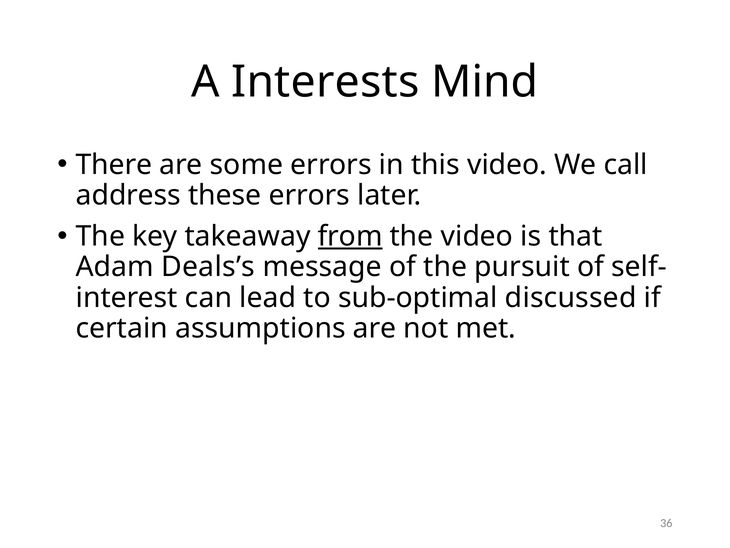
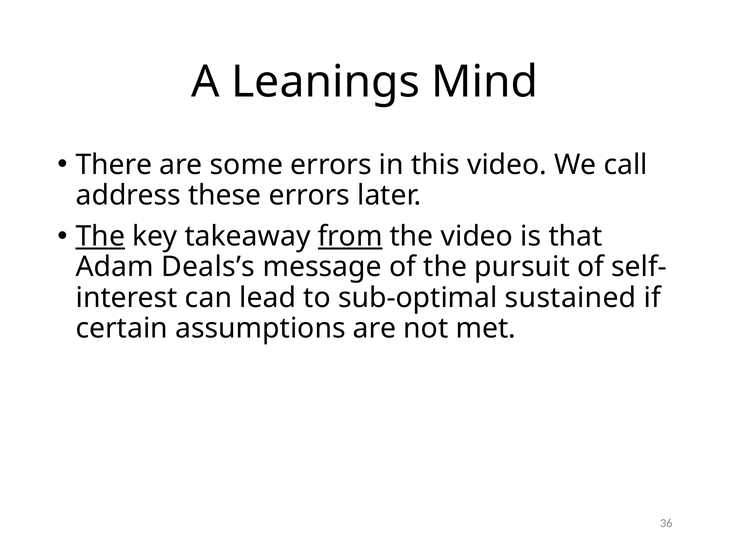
Interests: Interests -> Leanings (326, 82)
The underline: none -> present (100, 236)
discussed: discussed -> sustained (571, 297)
